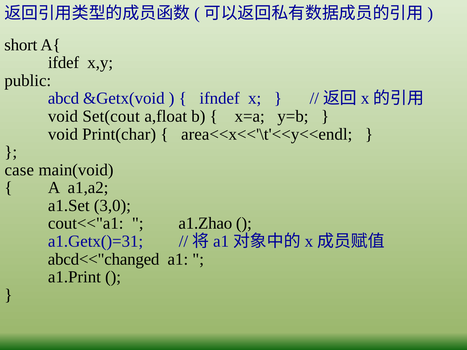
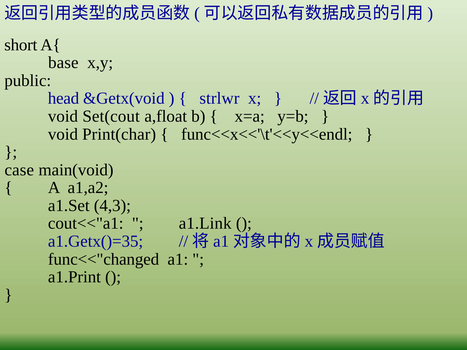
ifdef: ifdef -> base (63, 63)
abcd: abcd -> head (63, 99)
ifndef: ifndef -> strlwr (219, 99)
area<<x<<'\t'<<y<<endl: area<<x<<'\t'<<y<<endl -> func<<x<<'\t'<<y<<endl (267, 134)
3,0: 3,0 -> 4,3 (112, 206)
a1.Zhao: a1.Zhao -> a1.Link (205, 224)
a1.Getx()=31: a1.Getx()=31 -> a1.Getx()=35 (96, 241)
abcd<<"changed: abcd<<"changed -> func<<"changed (104, 259)
